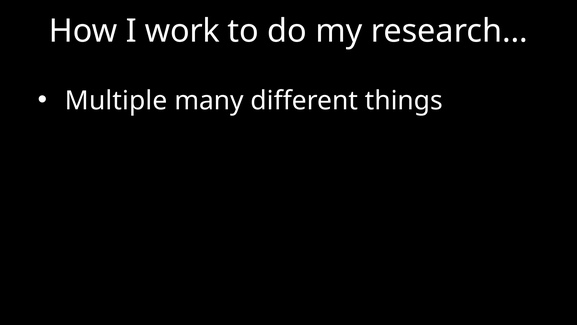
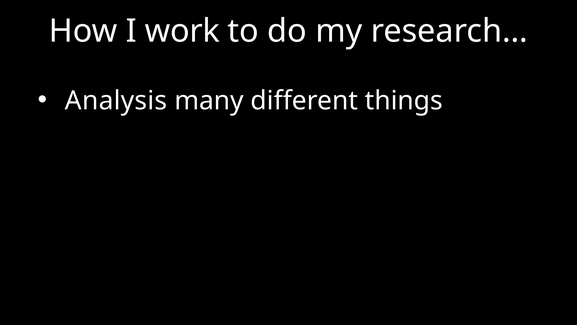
Multiple: Multiple -> Analysis (116, 101)
